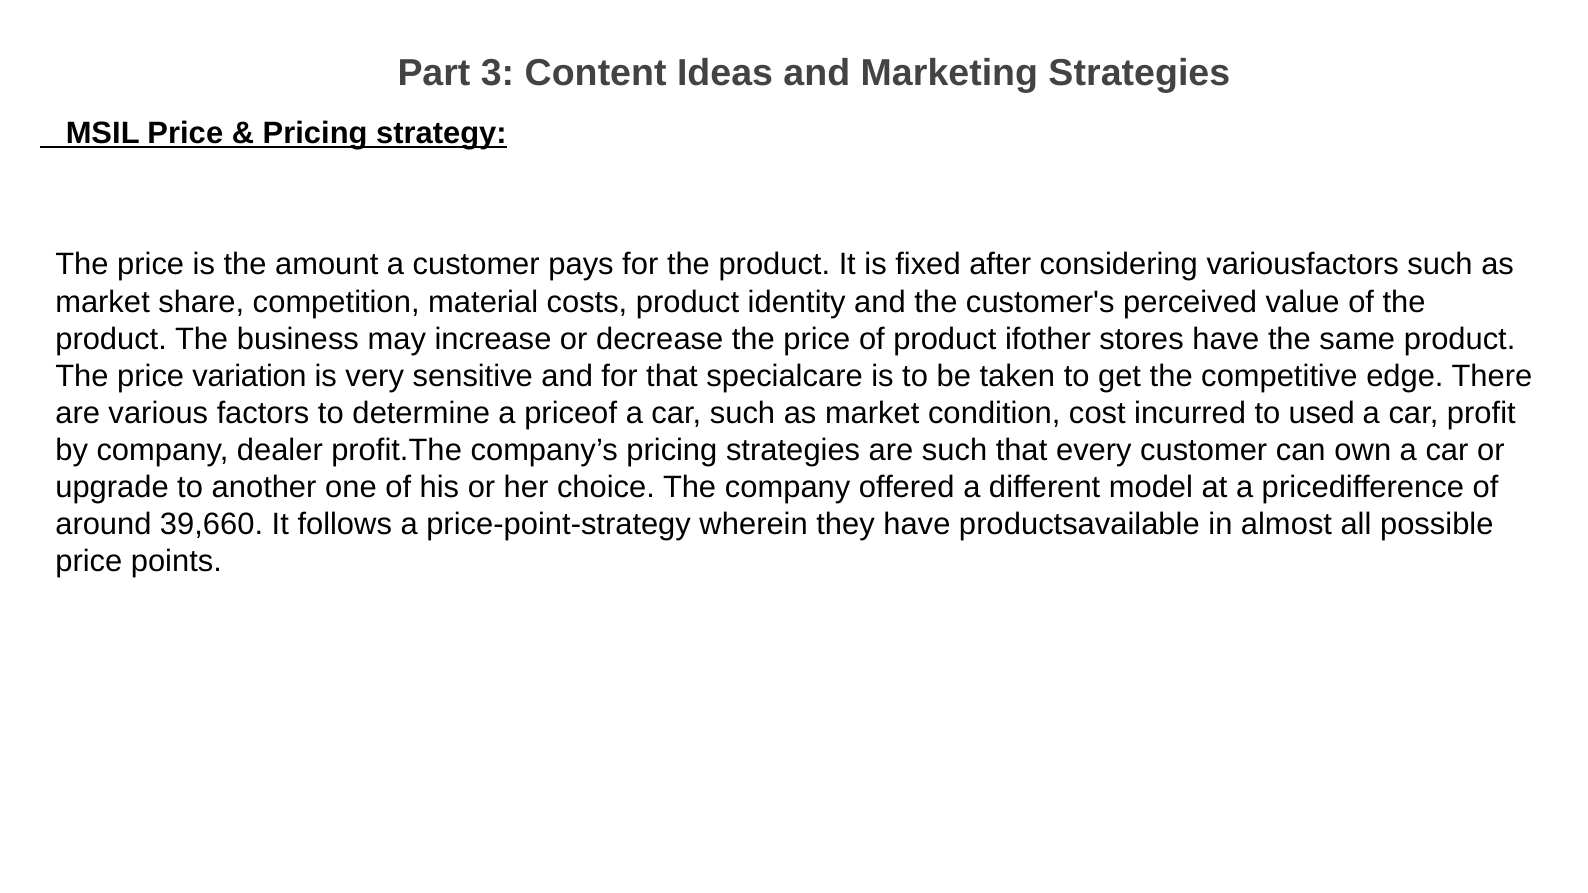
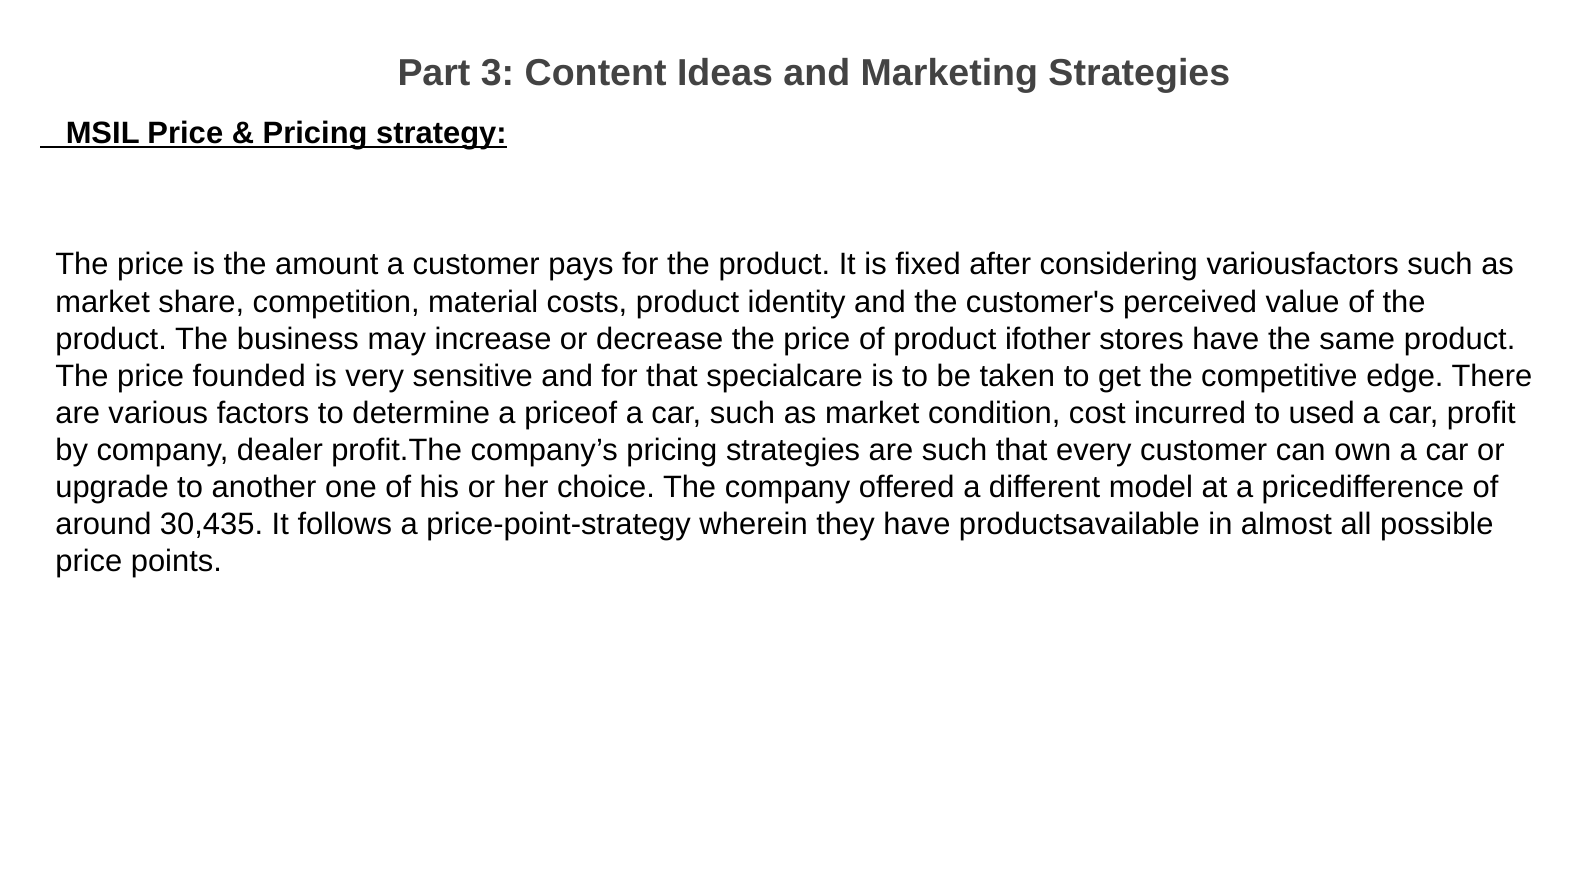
variation: variation -> founded (249, 376)
39,660: 39,660 -> 30,435 (212, 524)
